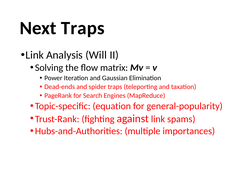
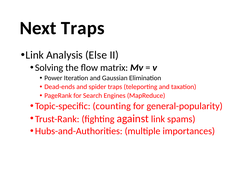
Will: Will -> Else (96, 55)
equation: equation -> counting (112, 106)
